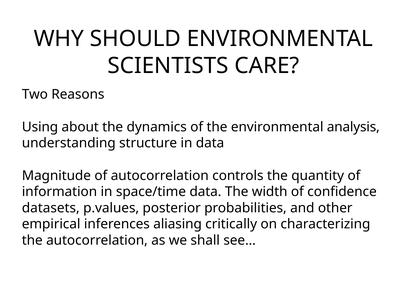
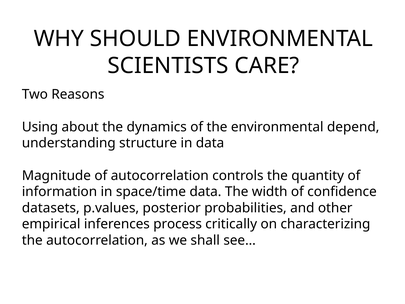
analysis: analysis -> depend (353, 127)
aliasing: aliasing -> process (178, 224)
